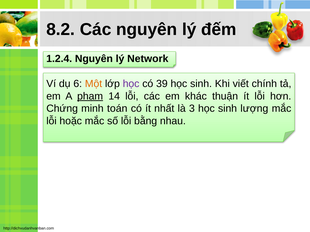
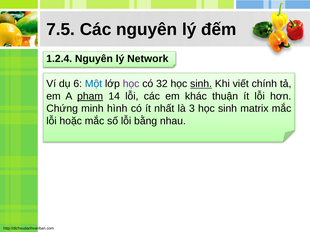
8.2: 8.2 -> 7.5 (61, 30)
Một colour: orange -> blue (94, 84)
39: 39 -> 32 (162, 84)
sinh underline: none -> present (201, 84)
toán: toán -> hình (117, 109)
lượng: lượng -> matrix (254, 109)
